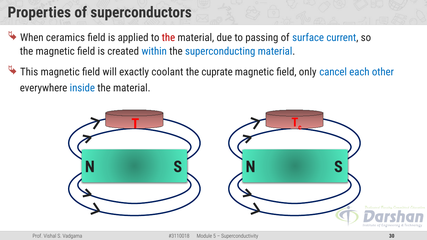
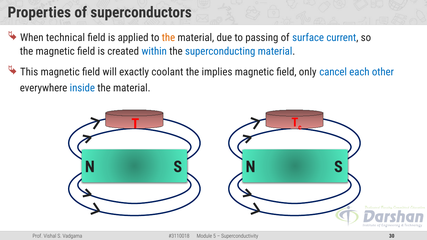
ceramics: ceramics -> technical (66, 38)
the colour: red -> orange (168, 38)
cuprate: cuprate -> implies (217, 72)
